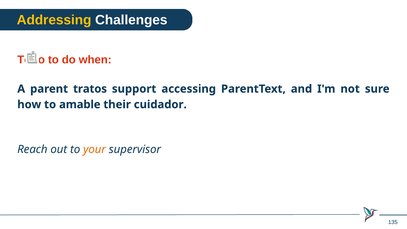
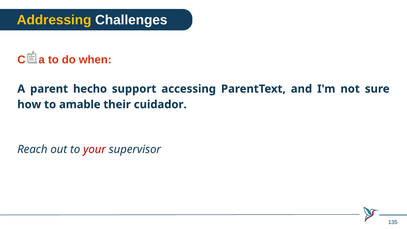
Todo: Todo -> Casa (31, 60)
tratos: tratos -> hecho (90, 89)
your colour: orange -> red (95, 149)
